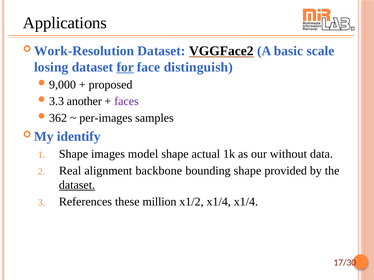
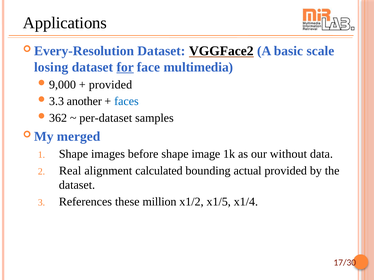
Work-Resolution: Work-Resolution -> Every-Resolution (84, 51)
distinguish: distinguish -> multimedia (198, 67)
proposed: proposed -> provided (110, 85)
faces colour: purple -> blue (126, 101)
per-images: per-images -> per-dataset (106, 118)
identify: identify -> merged (79, 137)
model: model -> before (143, 154)
actual: actual -> image (206, 154)
backbone: backbone -> calculated (159, 171)
bounding shape: shape -> actual (248, 171)
dataset underline: present -> none (77, 185)
x1/2 x1/4: x1/4 -> x1/5 (219, 202)
